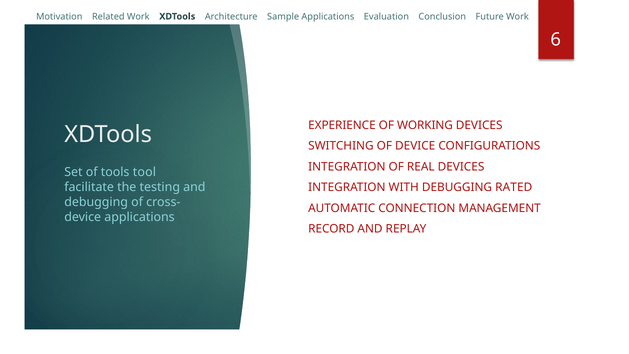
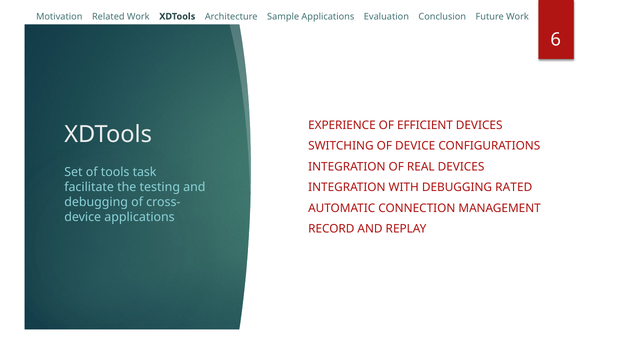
WORKING: WORKING -> EFFICIENT (425, 125)
tool: tool -> task (145, 172)
